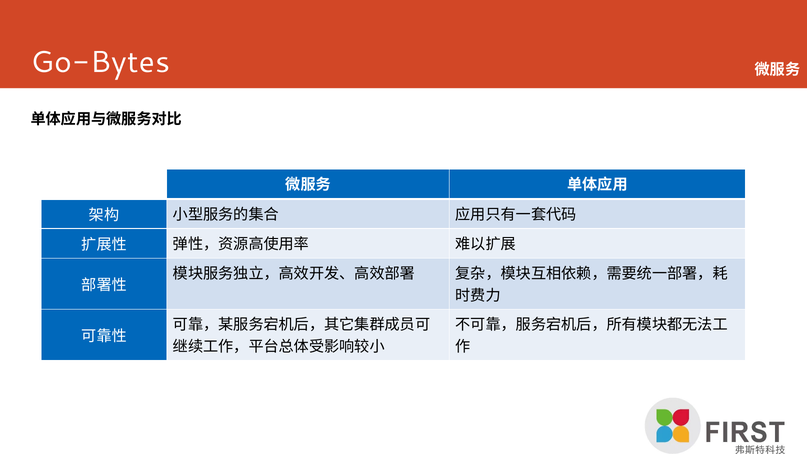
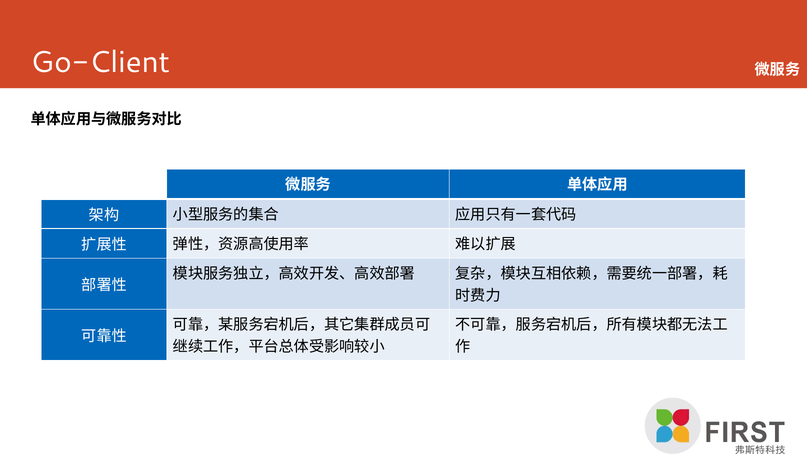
Go-Bytes: Go-Bytes -> Go-Client (101, 62)
